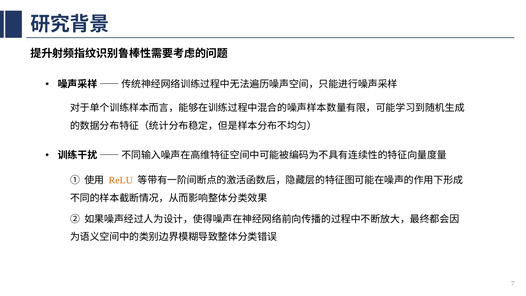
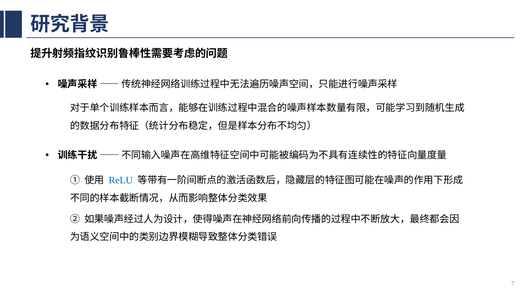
ReLU colour: orange -> blue (121, 180)
